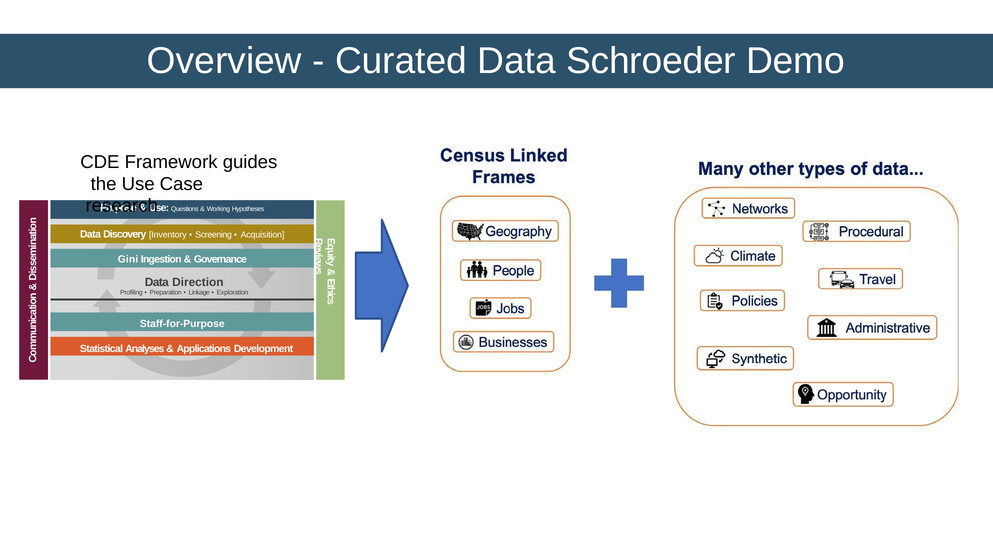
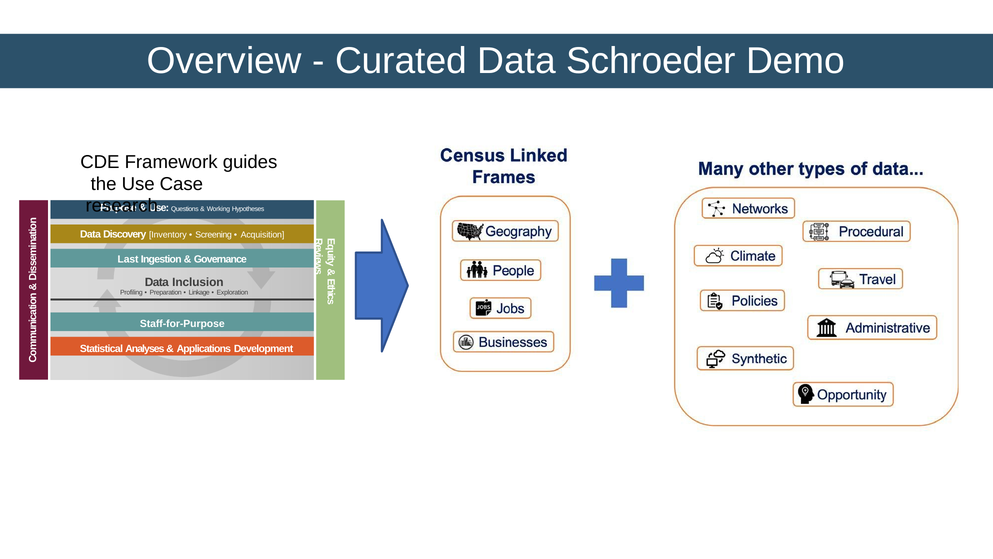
Gini: Gini -> Last (128, 259)
Direction: Direction -> Inclusion (198, 282)
